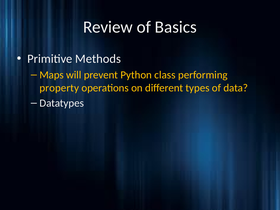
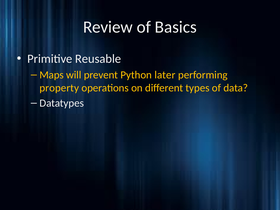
Methods: Methods -> Reusable (98, 59)
class: class -> later (165, 75)
